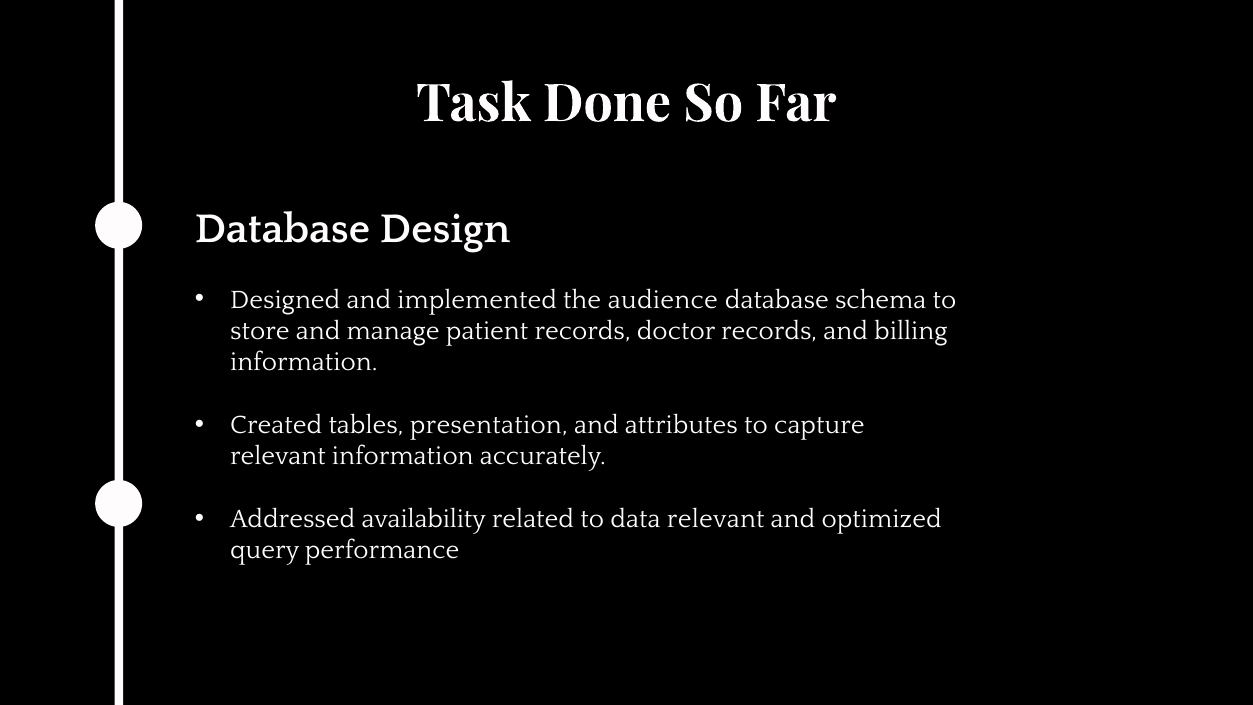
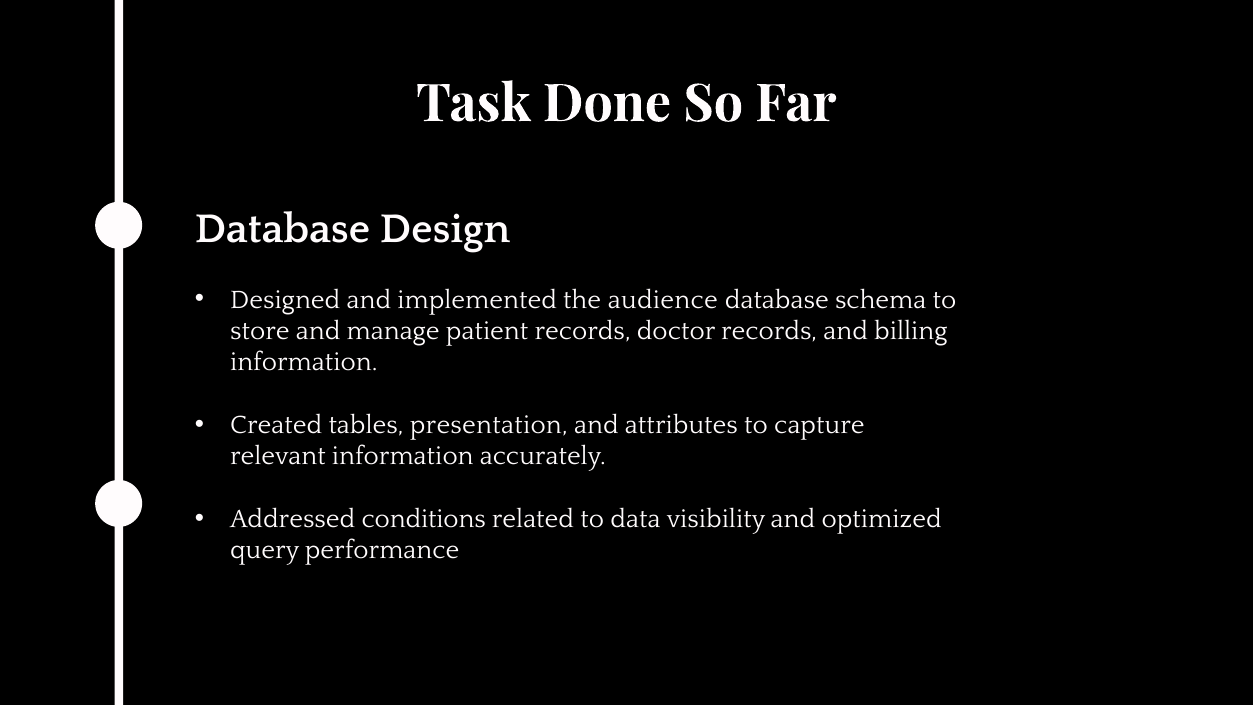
availability: availability -> conditions (424, 519)
data relevant: relevant -> visibility (716, 519)
